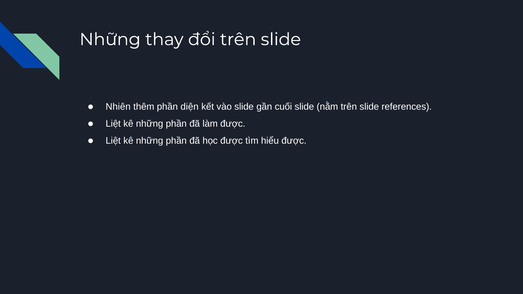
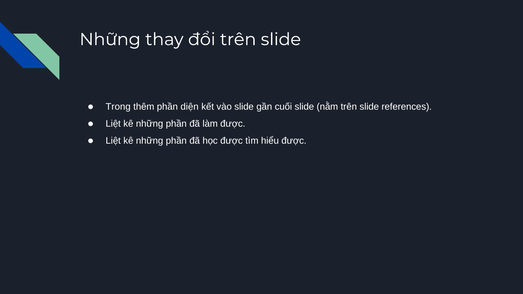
Nhiên: Nhiên -> Trong (118, 107)
